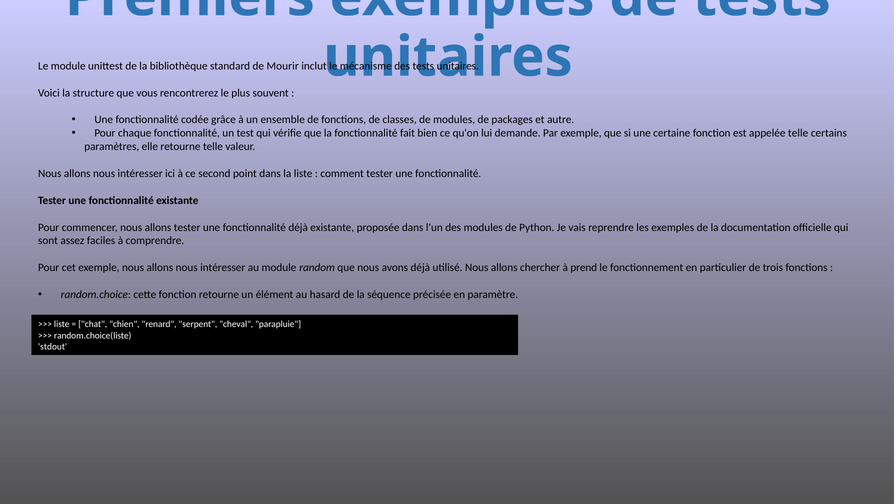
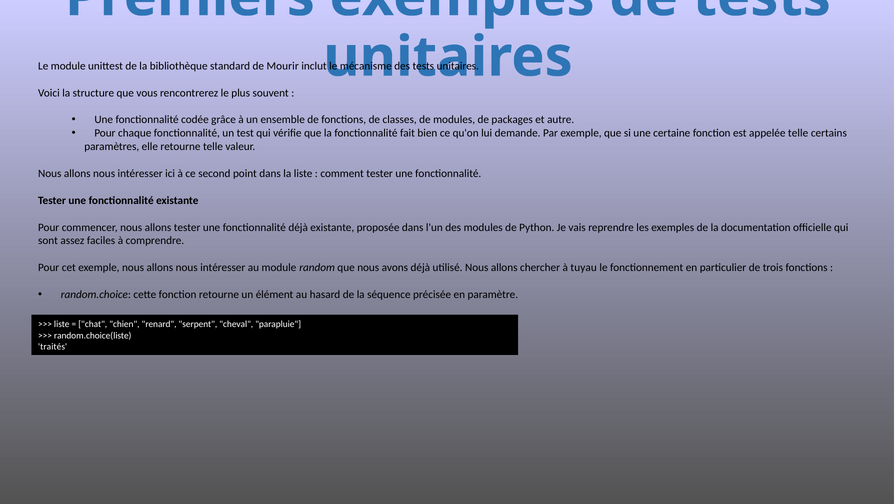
prend: prend -> tuyau (584, 268)
stdout: stdout -> traités (53, 347)
